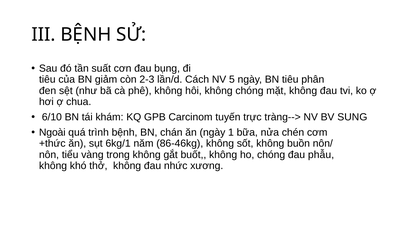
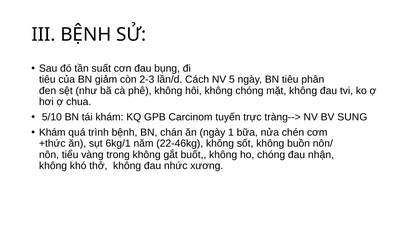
6/10: 6/10 -> 5/10 (52, 117)
Ngoài: Ngoài -> Khám (52, 133)
86-46kg: 86-46kg -> 22-46kg (180, 144)
phẫu: phẫu -> nhận (321, 155)
